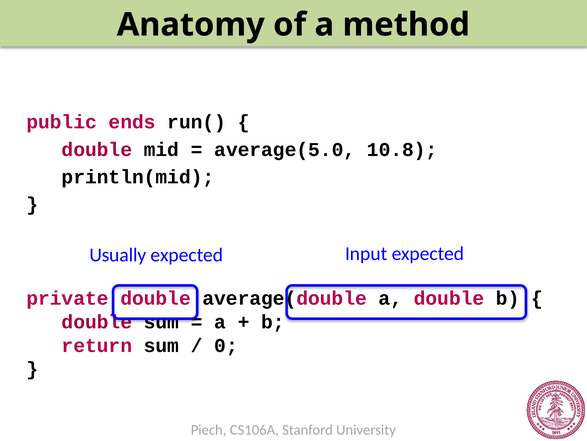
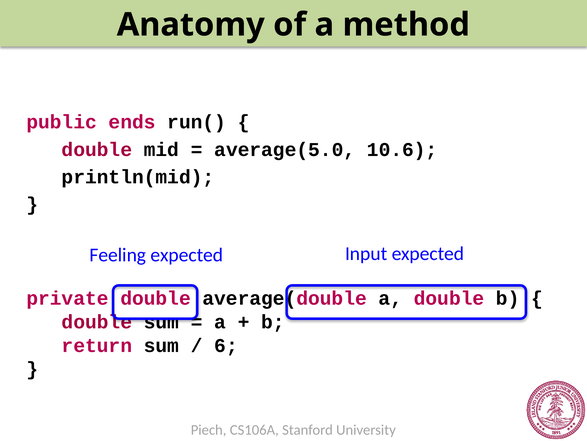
10.8: 10.8 -> 10.6 (402, 149)
Usually: Usually -> Feeling (118, 254)
0: 0 -> 6 (226, 345)
